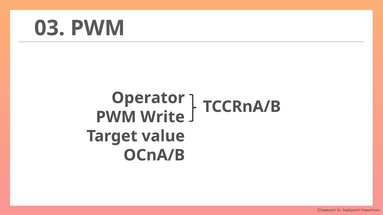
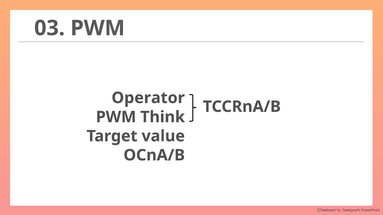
Write: Write -> Think (163, 117)
